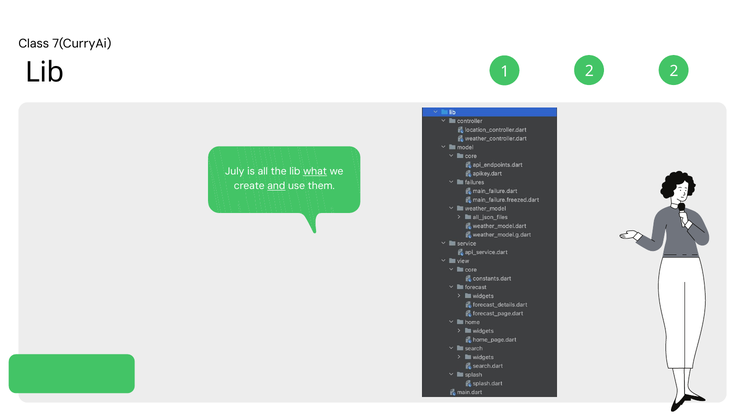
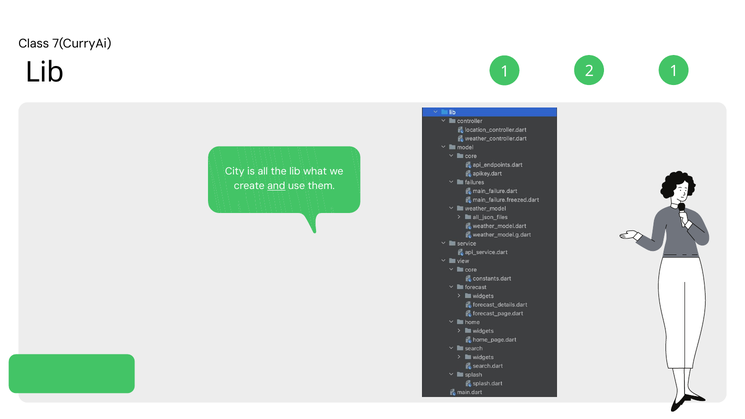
2 2: 2 -> 1 (674, 71)
July: July -> City (235, 171)
what underline: present -> none (315, 171)
